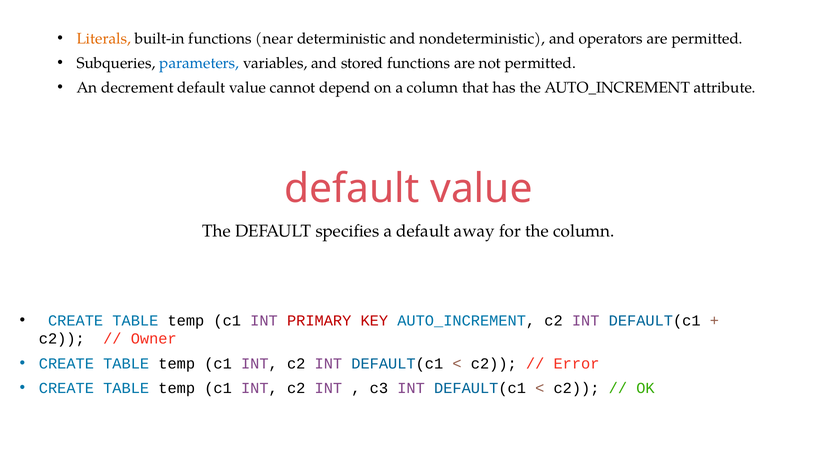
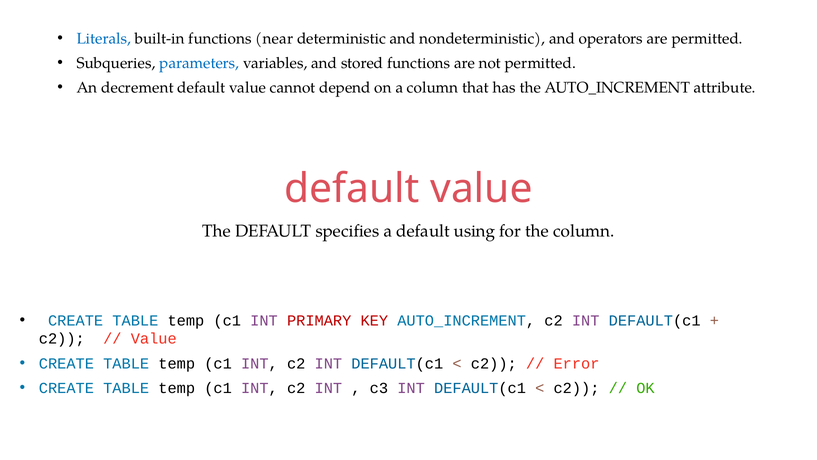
Literals colour: orange -> blue (104, 39)
away: away -> using (475, 231)
Owner: Owner -> Value (154, 339)
